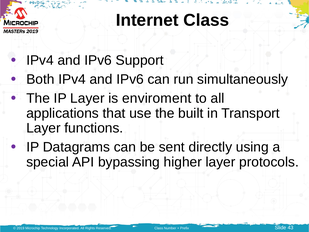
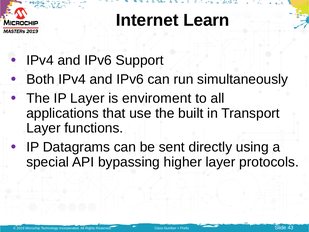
Internet Class: Class -> Learn (206, 20)
